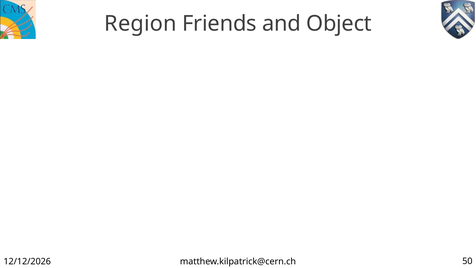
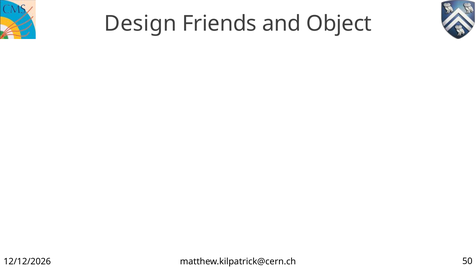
Region: Region -> Design (140, 23)
